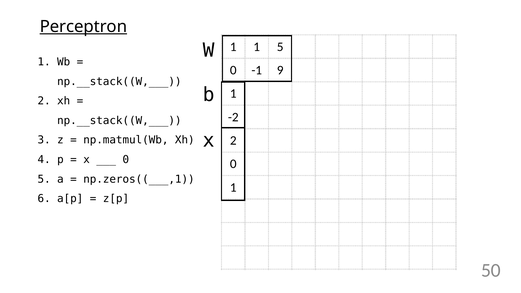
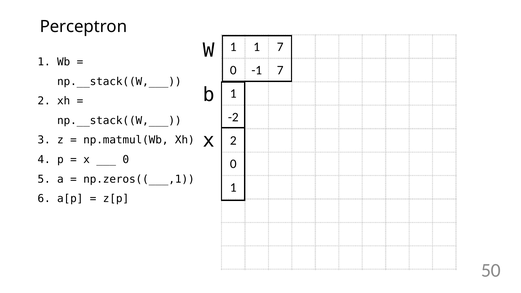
Perceptron underline: present -> none (83, 27)
1 5: 5 -> 7 (280, 47)
-1 9: 9 -> 7 (280, 70)
